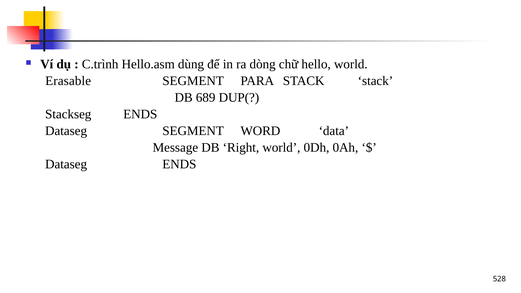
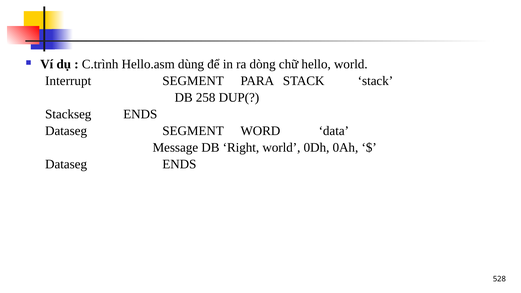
Erasable: Erasable -> Interrupt (68, 81)
689: 689 -> 258 (206, 98)
